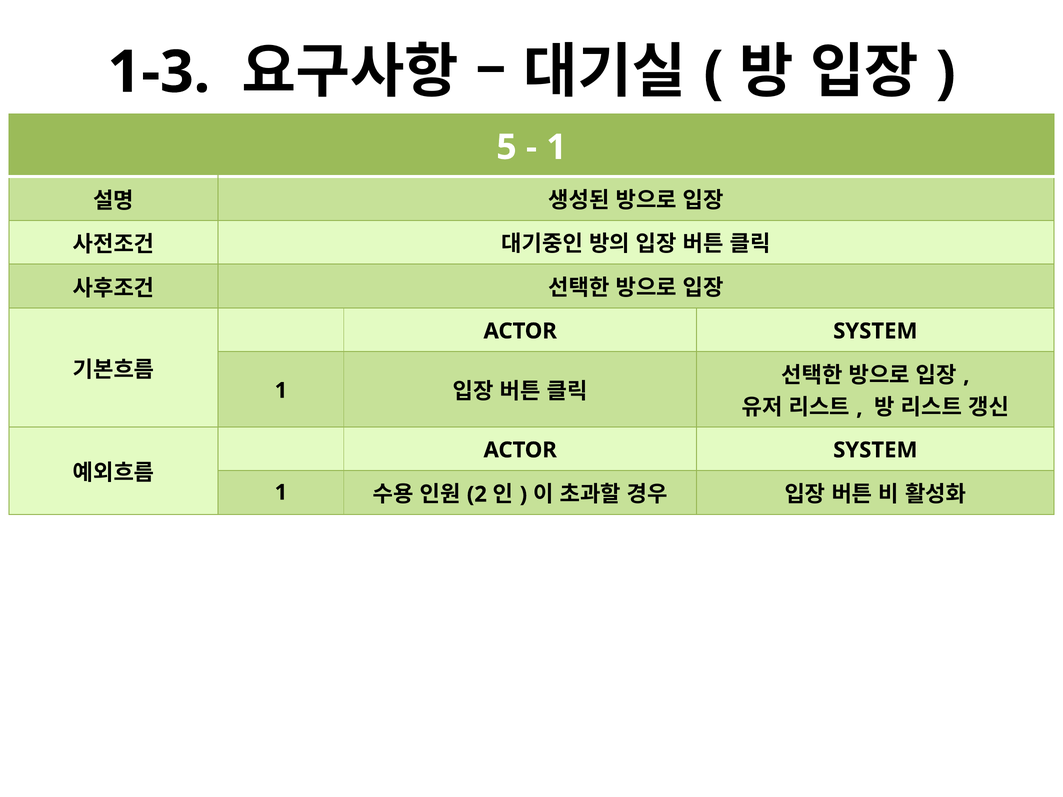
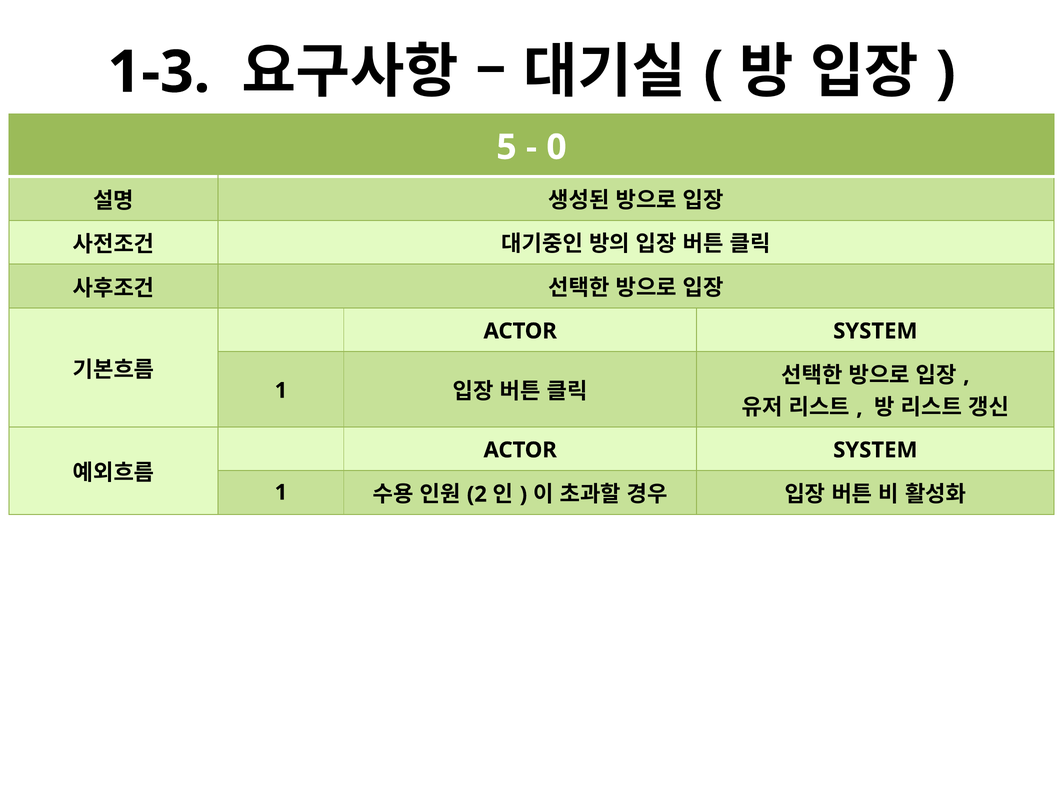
1: 1 -> 0 (557, 147)
